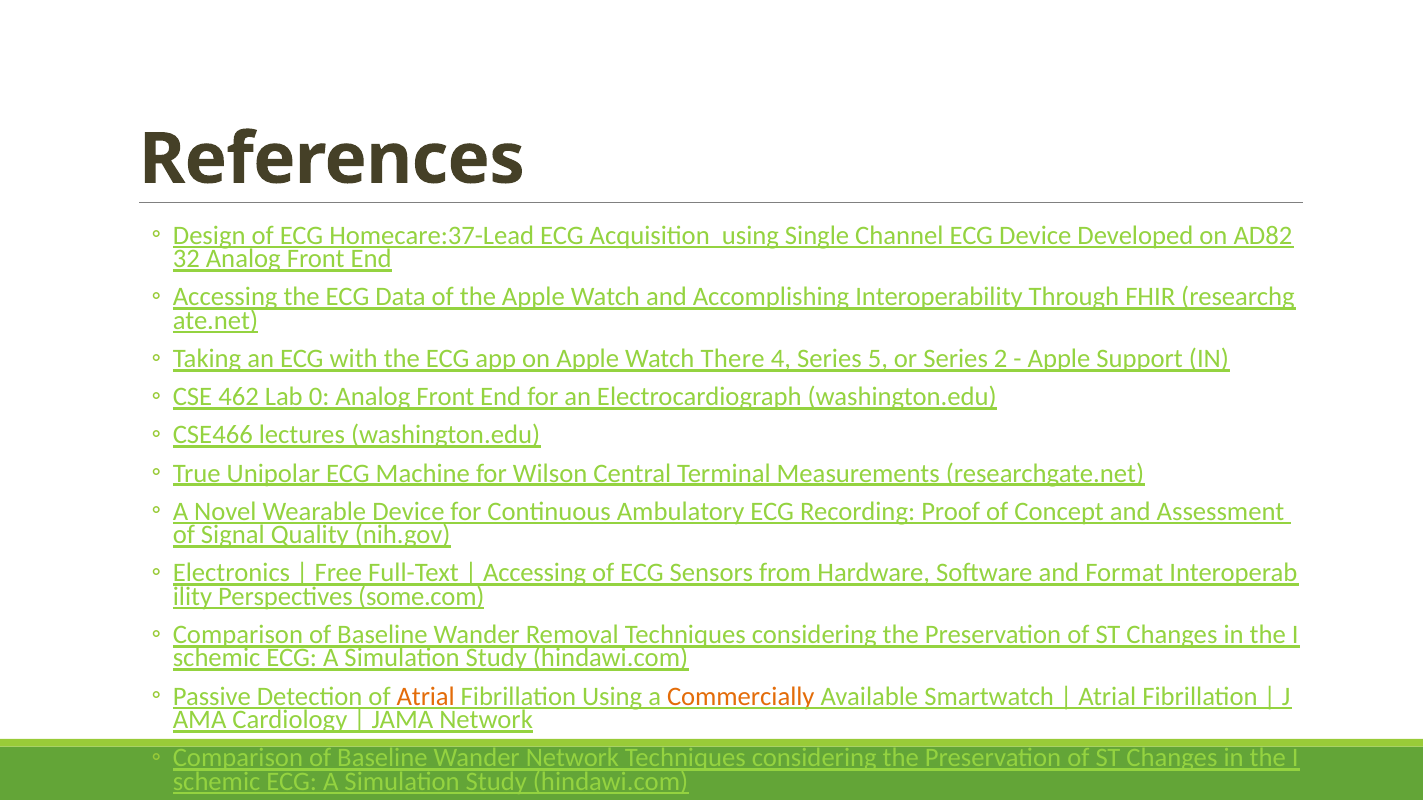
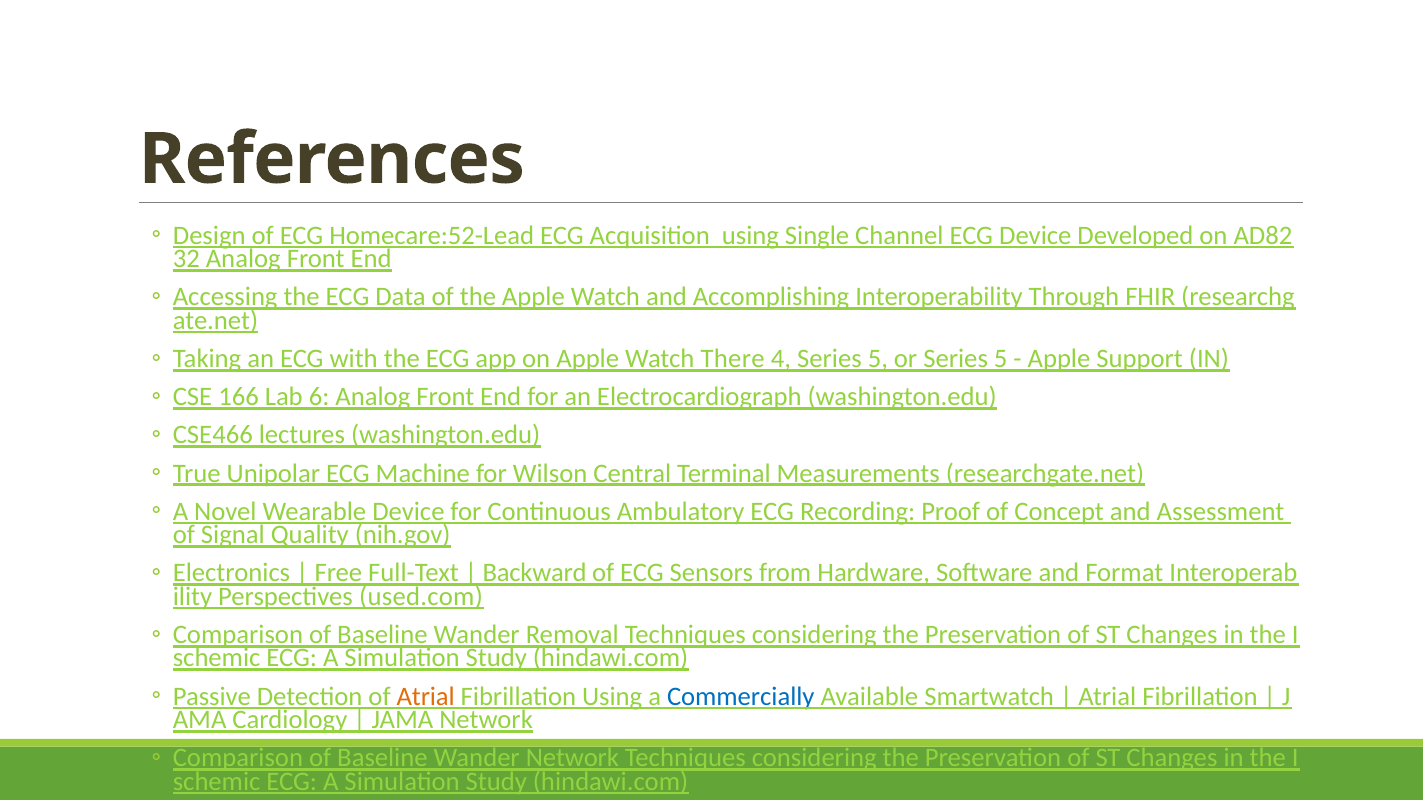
Homecare:37-Lead: Homecare:37-Lead -> Homecare:52-Lead (432, 235)
or Series 2: 2 -> 5 (1001, 359)
462: 462 -> 166 (239, 397)
0: 0 -> 6 (319, 397)
Accessing: Accessing -> Backward (535, 573)
some.com: some.com -> used.com (421, 597)
Commercially colour: orange -> blue (741, 697)
